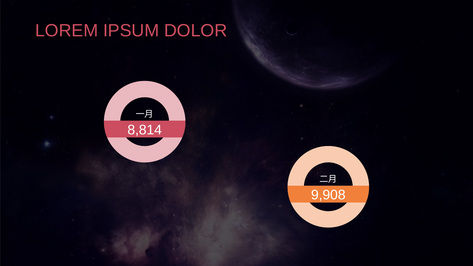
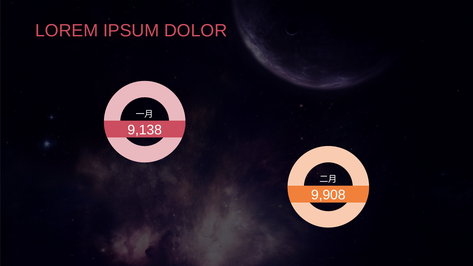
8,814: 8,814 -> 9,138 (145, 130)
